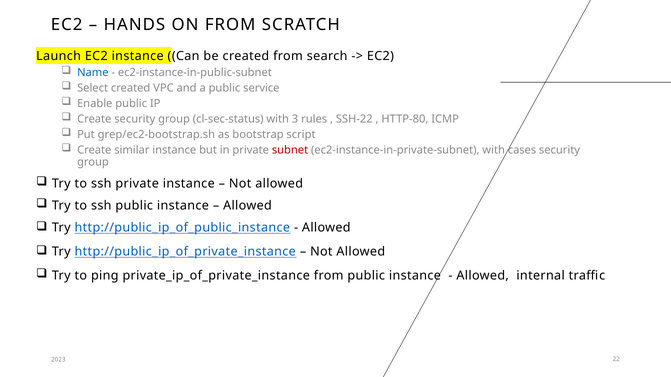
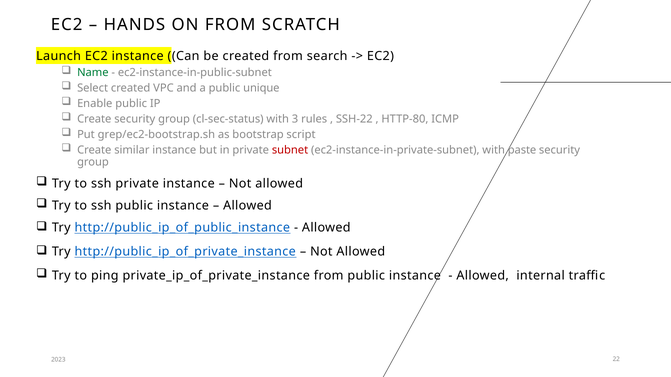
Name colour: blue -> green (93, 72)
service: service -> unique (261, 88)
cases: cases -> paste (522, 150)
